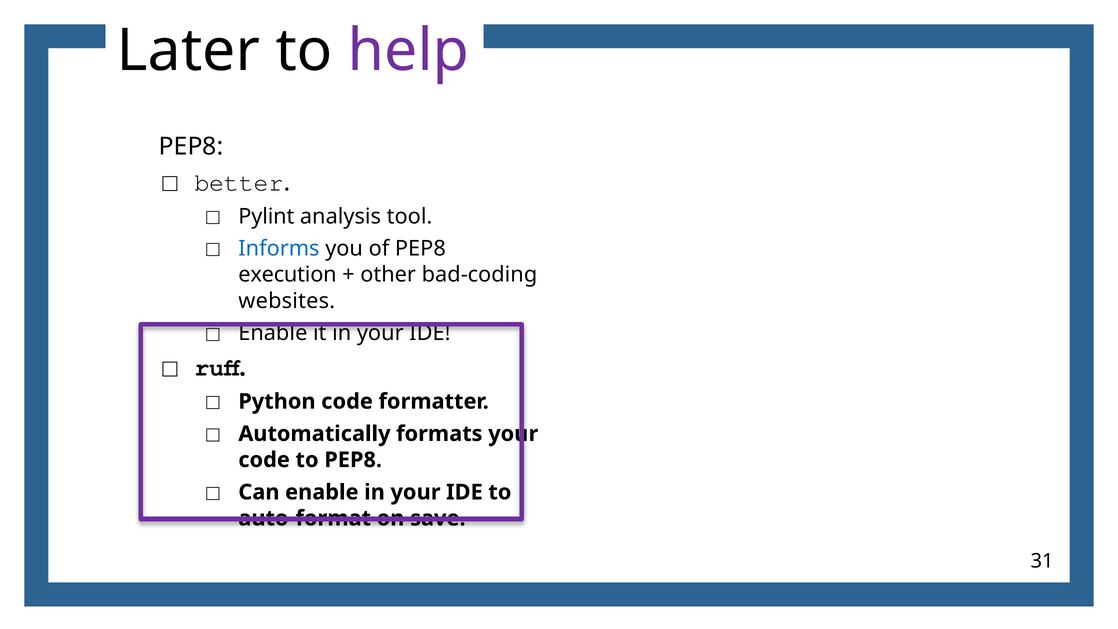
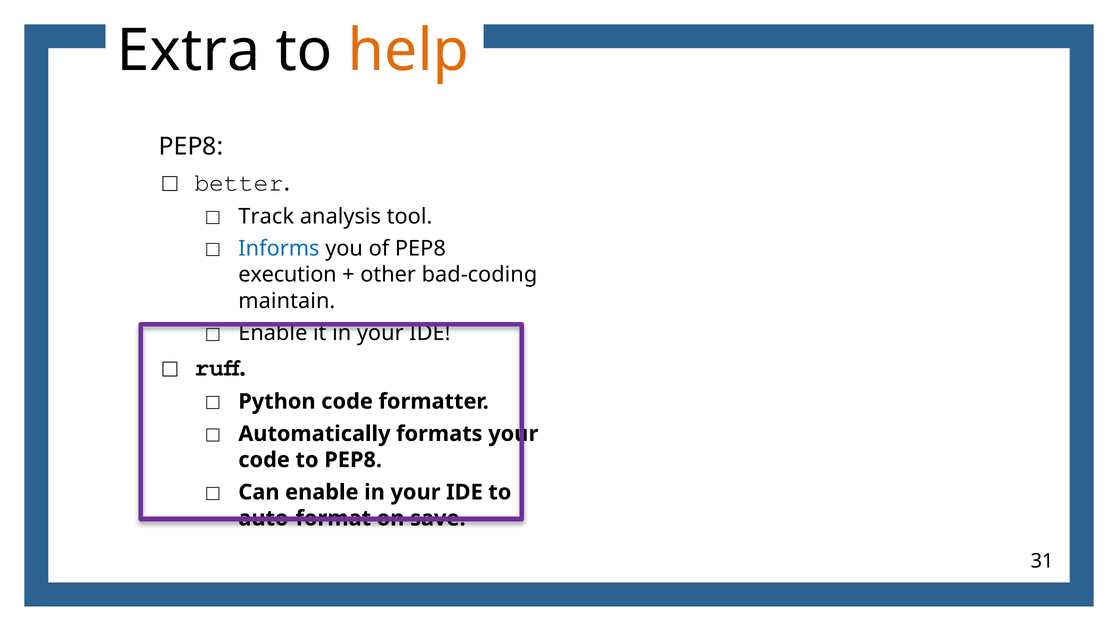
Later: Later -> Extra (188, 51)
help colour: purple -> orange (409, 51)
Pylint: Pylint -> Track (266, 216)
websites: websites -> maintain (287, 301)
